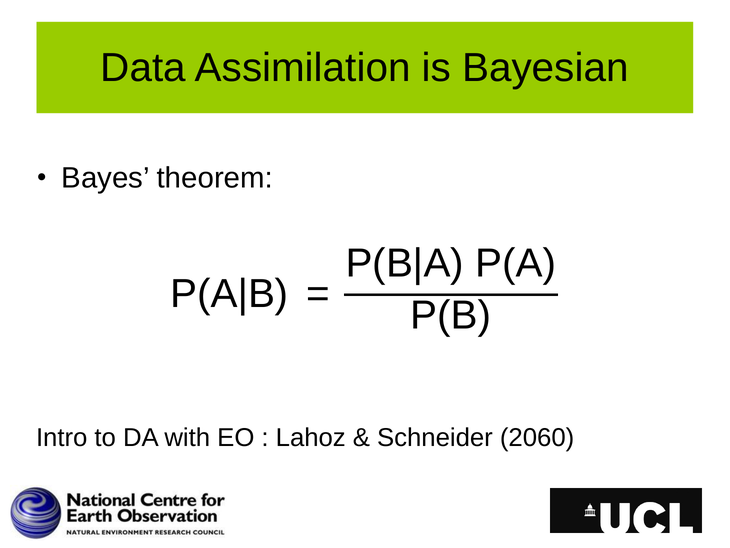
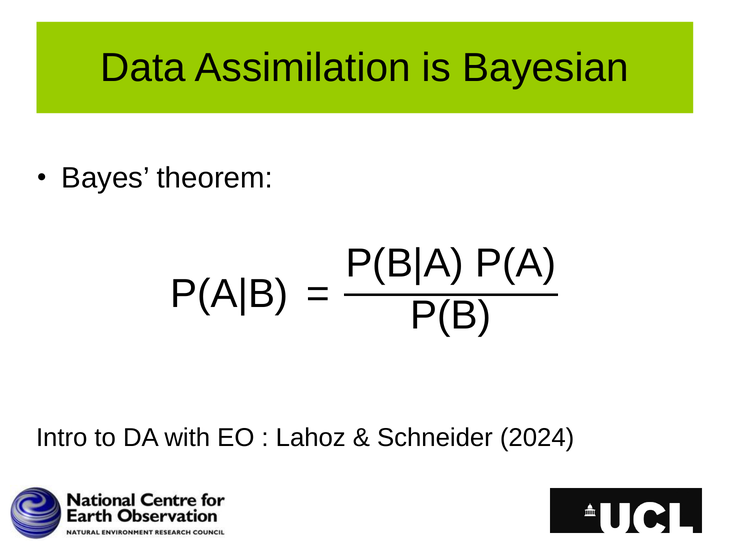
2060: 2060 -> 2024 (537, 437)
